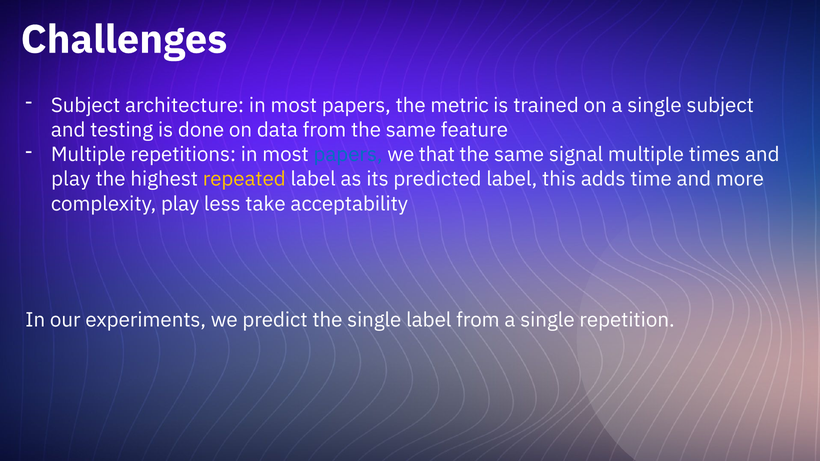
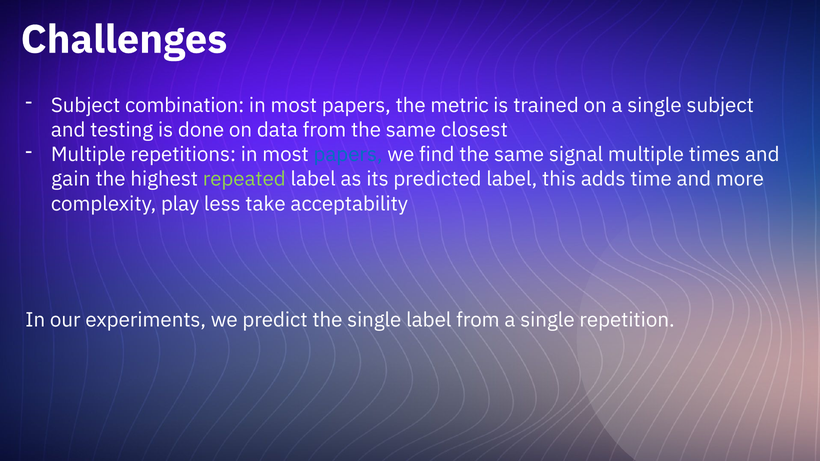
architecture: architecture -> combination (185, 106)
feature: feature -> closest (474, 130)
that: that -> find (437, 155)
play: play -> gain (71, 179)
repeated colour: yellow -> light green (244, 179)
